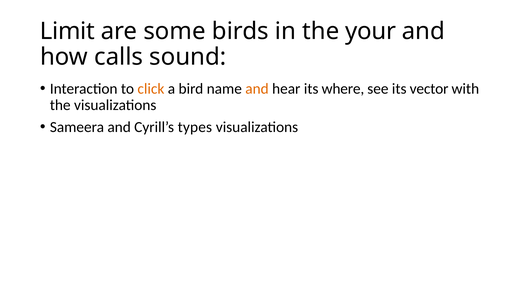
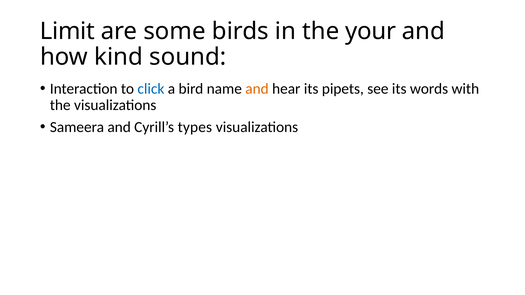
calls: calls -> kind (119, 57)
click colour: orange -> blue (151, 89)
where: where -> pipets (343, 89)
vector: vector -> words (429, 89)
